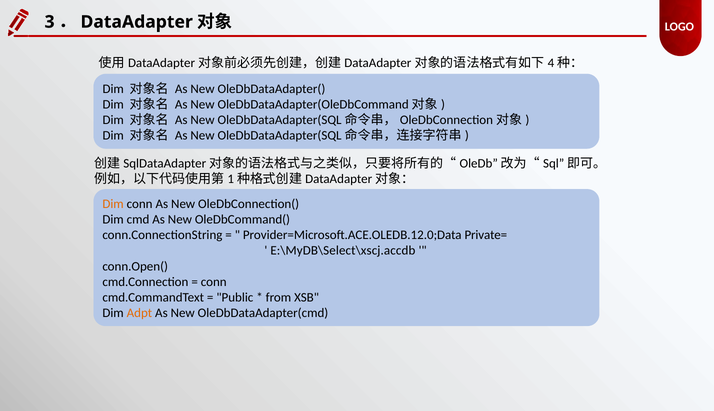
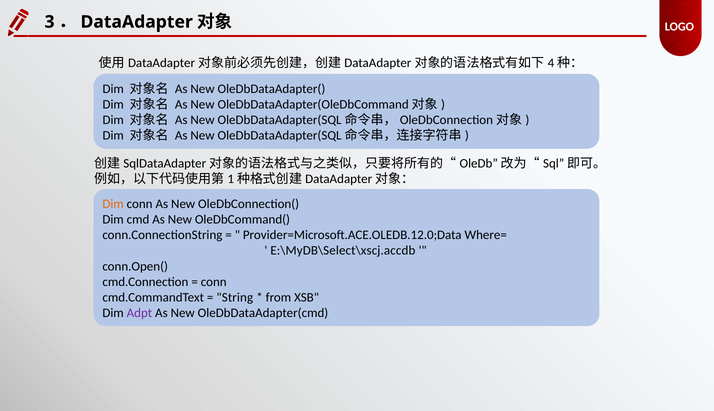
Private=: Private= -> Where= (486, 235)
Public: Public -> String (235, 297)
Adpt colour: orange -> purple (139, 313)
